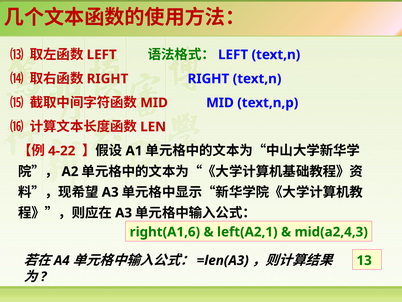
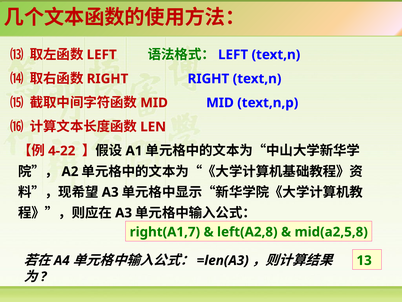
right(A1,6: right(A1,6 -> right(A1,7 (165, 232)
left(A2,1: left(A2,1 -> left(A2,8 (247, 232)
mid(a2,4,3: mid(a2,4,3 -> mid(a2,5,8 (331, 232)
